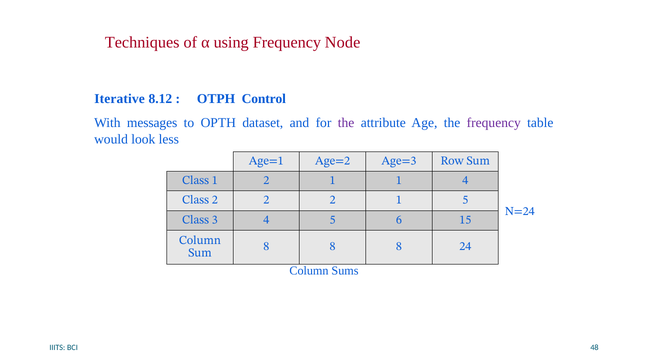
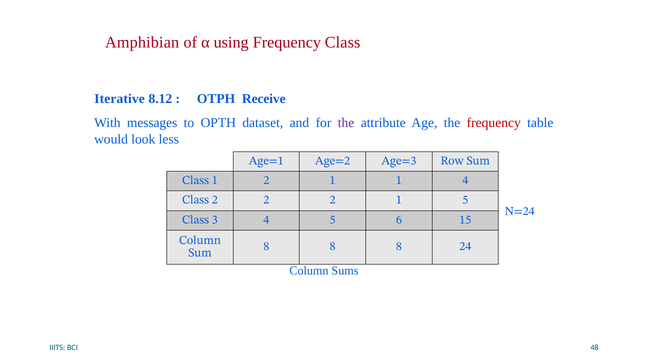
Techniques: Techniques -> Amphibian (142, 42)
Frequency Node: Node -> Class (343, 42)
Control: Control -> Receive (264, 99)
frequency colour: purple -> red (494, 123)
